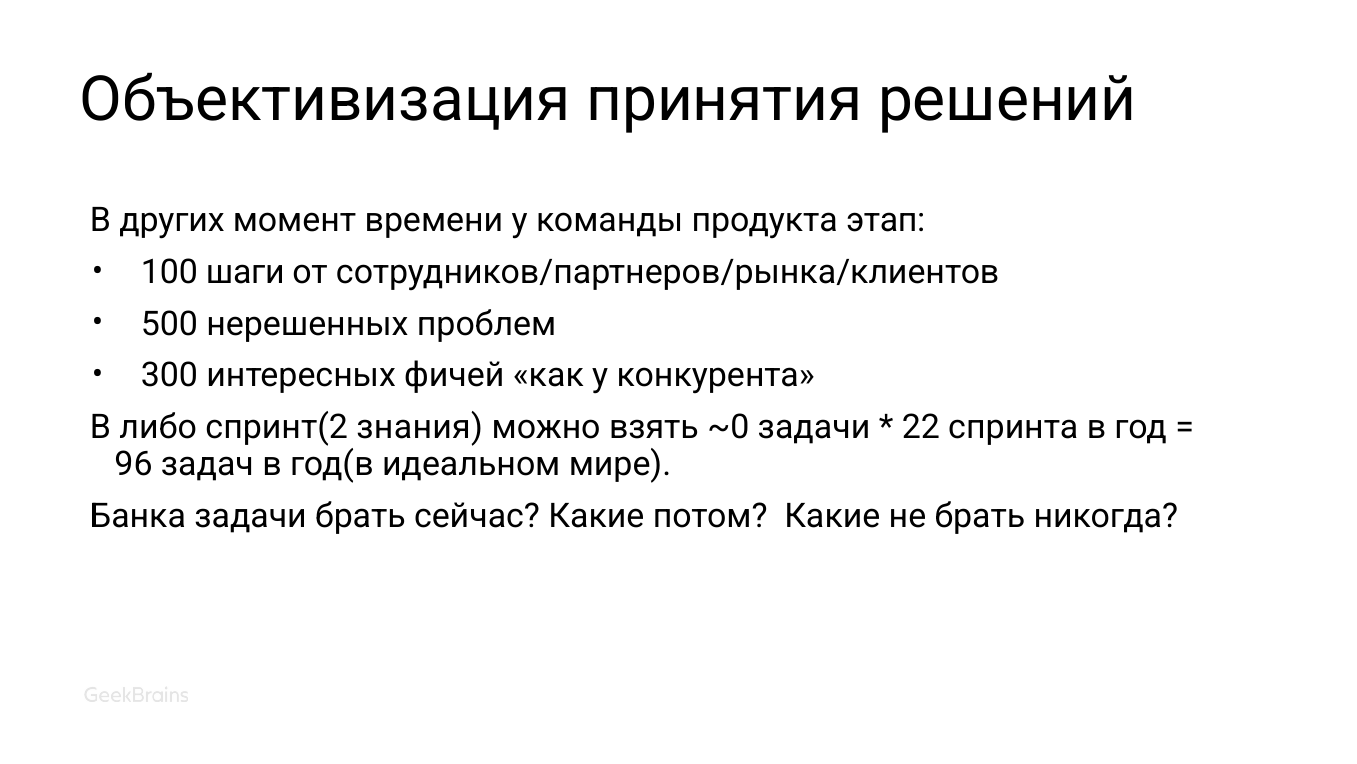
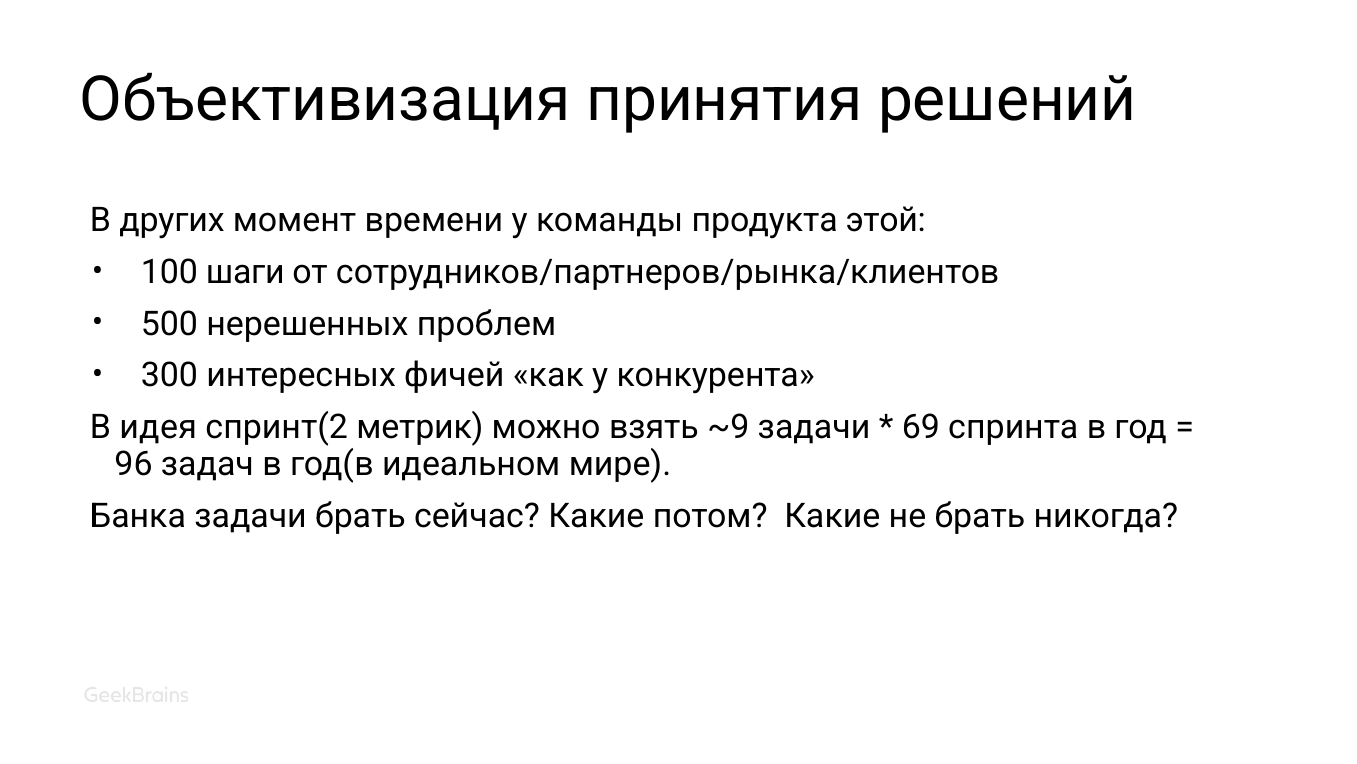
этап: этап -> этой (886, 220)
либо: либо -> идея (158, 427)
знания: знания -> метрик (420, 427)
~0: ~0 -> ~9 (728, 427)
22: 22 -> 69 (921, 427)
